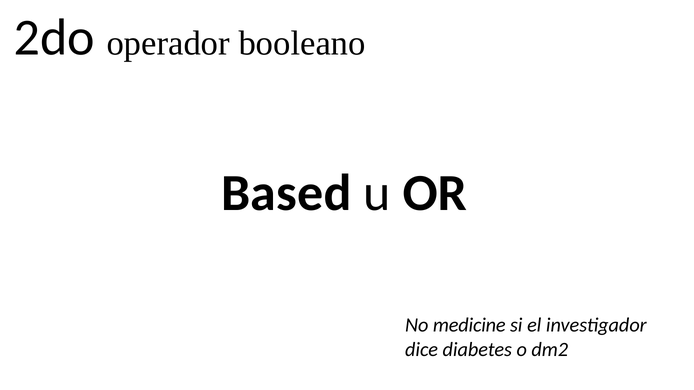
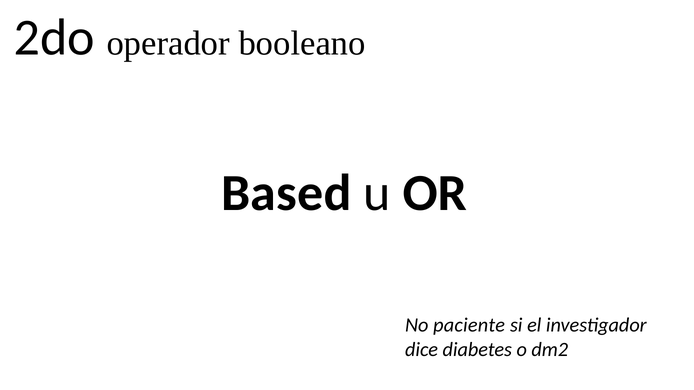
medicine: medicine -> paciente (469, 326)
